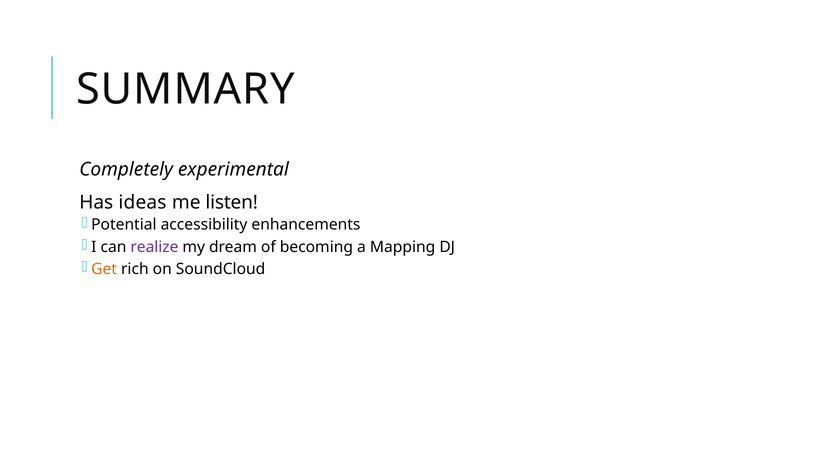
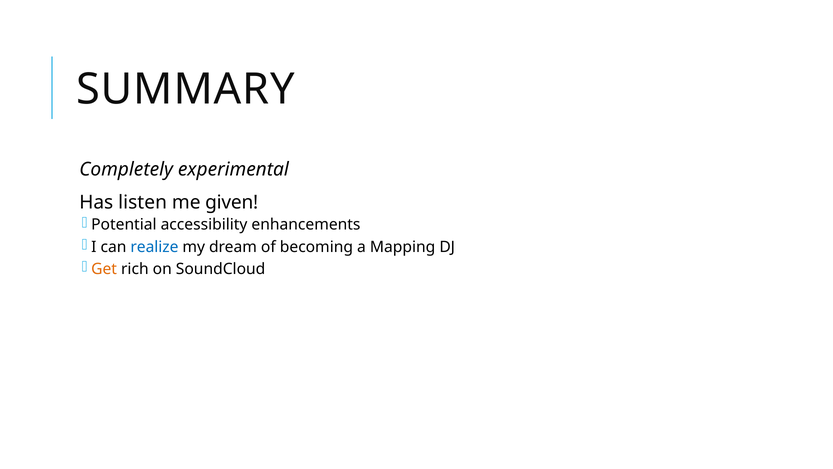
ideas: ideas -> listen (143, 202)
listen: listen -> given (232, 202)
realize colour: purple -> blue (154, 247)
